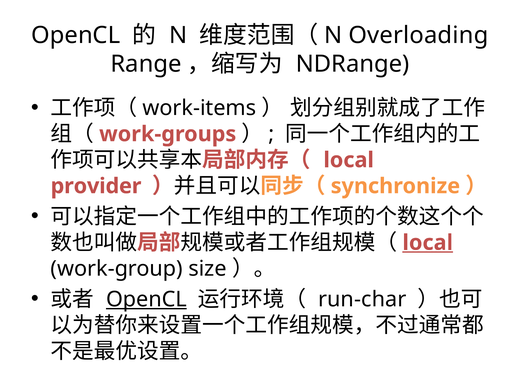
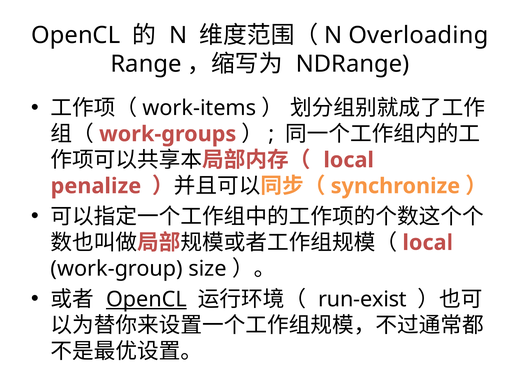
provider: provider -> penalize (96, 186)
local underline: present -> none (428, 243)
run-char: run-char -> run-exist (362, 299)
